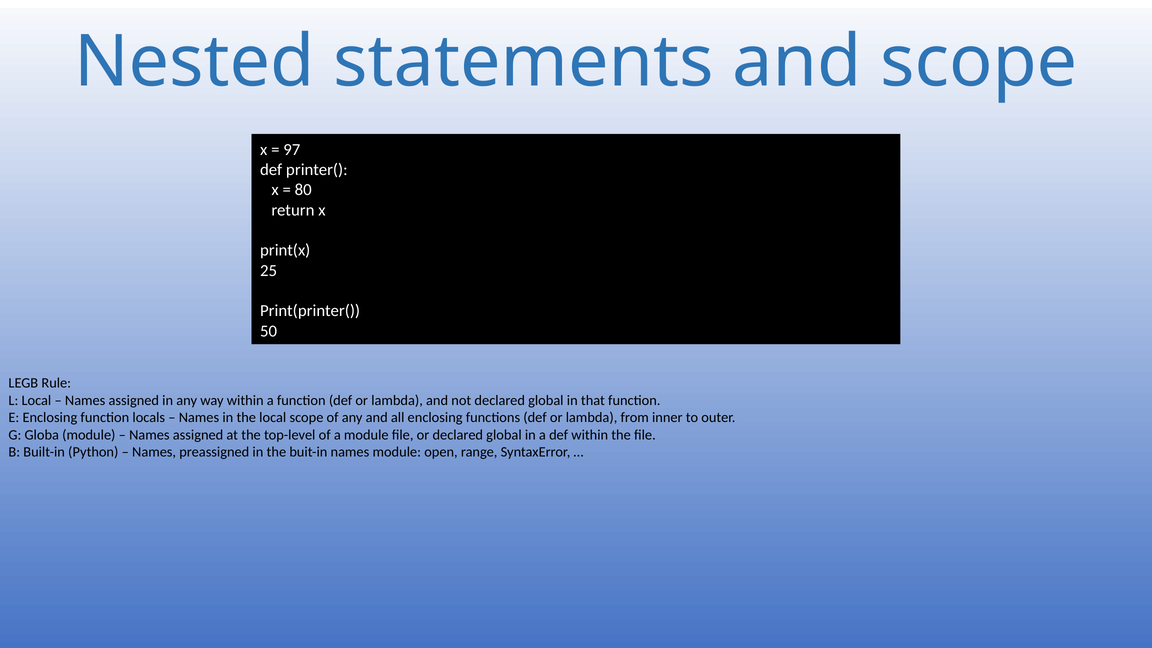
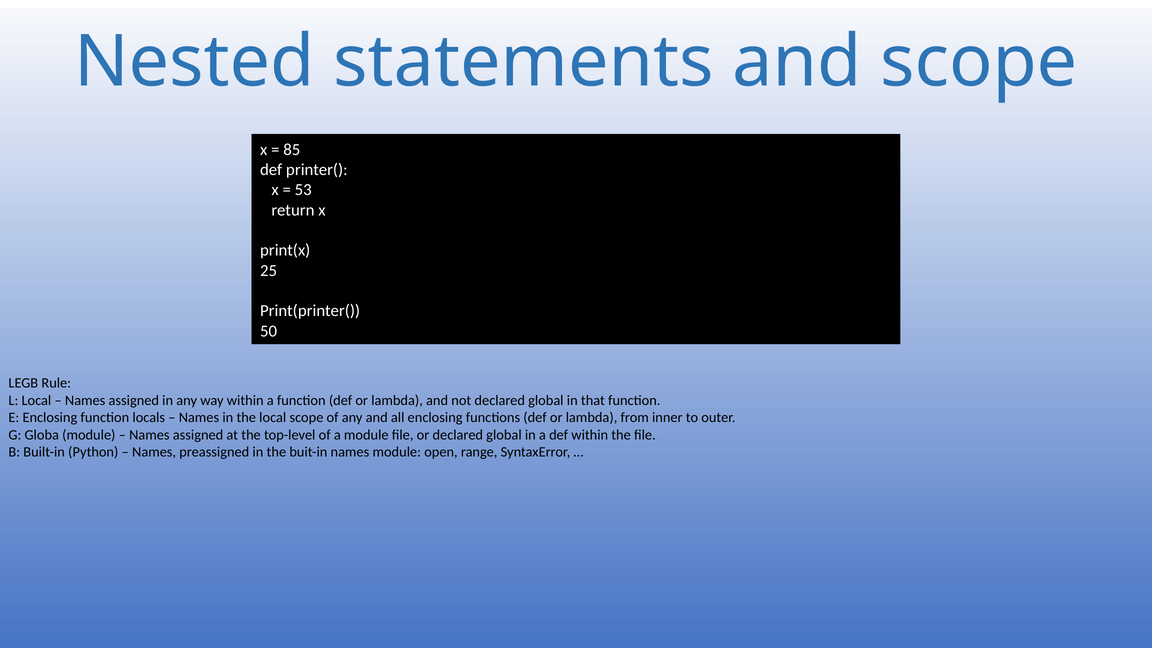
97: 97 -> 85 (292, 149)
80: 80 -> 53 (303, 190)
